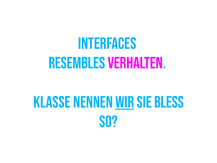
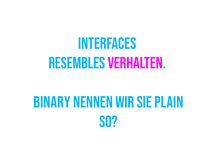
Klasse: Klasse -> Binary (52, 102)
wir underline: present -> none (125, 102)
bless: bless -> plain (169, 102)
